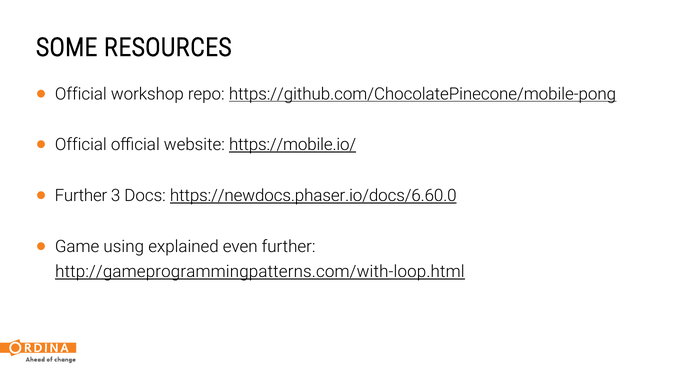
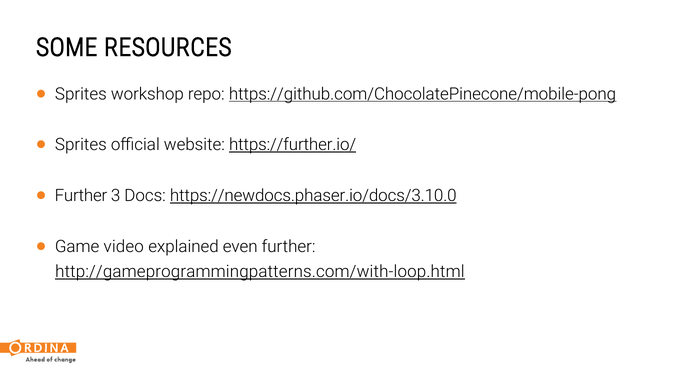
Official: Official -> Sprites (81, 94)
Official: Official -> Sprites (81, 145)
https://mobile.io/: https://mobile.io/ -> https://further.io/ (293, 145)
https://newdocs.phaser.io/docs/6.60.0: https://newdocs.phaser.io/docs/6.60.0 -> https://newdocs.phaser.io/docs/3.10.0 (313, 196)
using: using -> video (124, 246)
